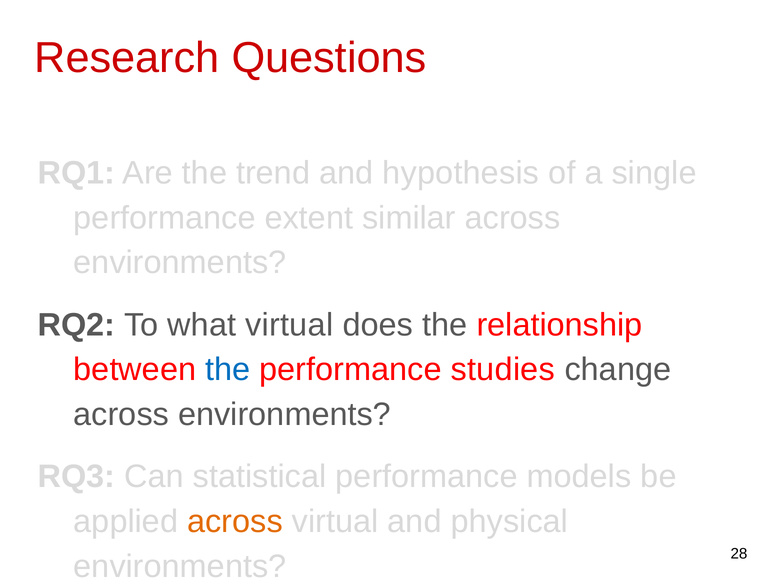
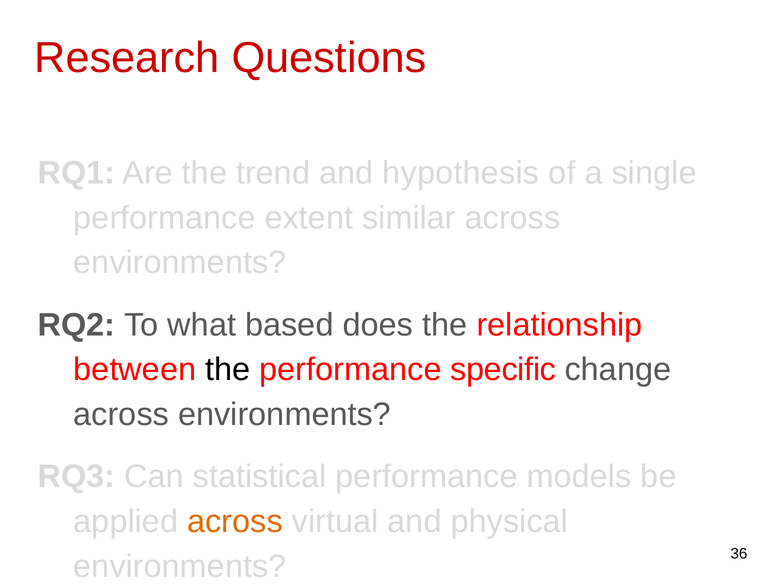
what virtual: virtual -> based (289, 325)
the colour: blue -> black (228, 370)
studies: studies -> specific (503, 370)
28: 28 -> 36 (739, 554)
